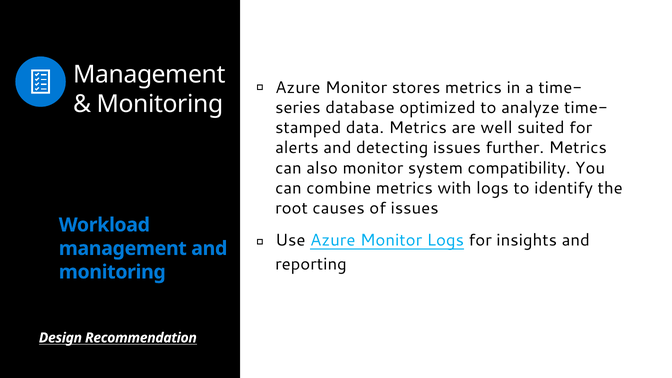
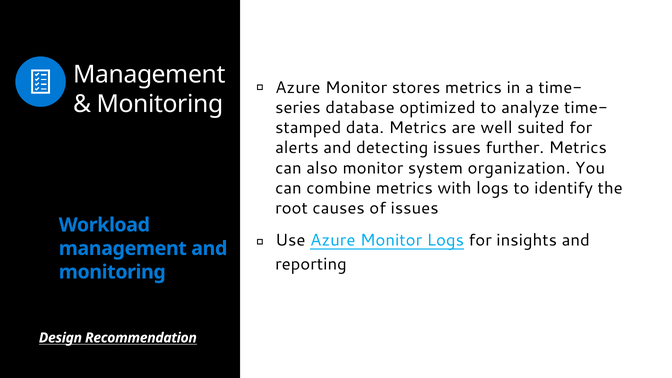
compatibility: compatibility -> organization (519, 168)
